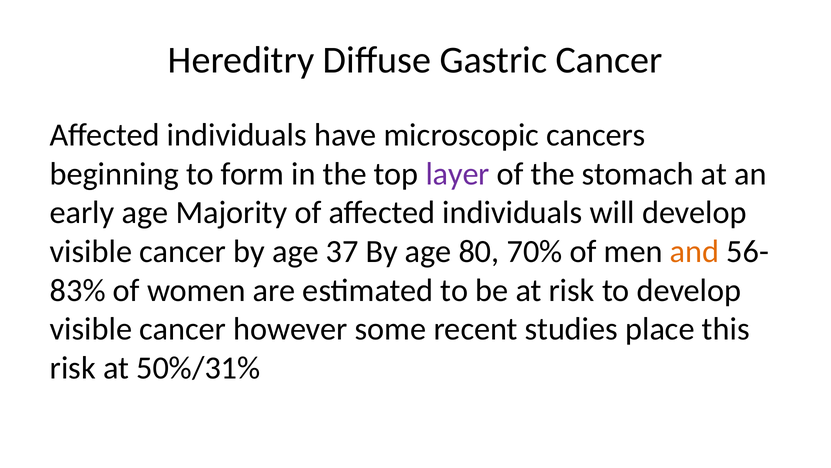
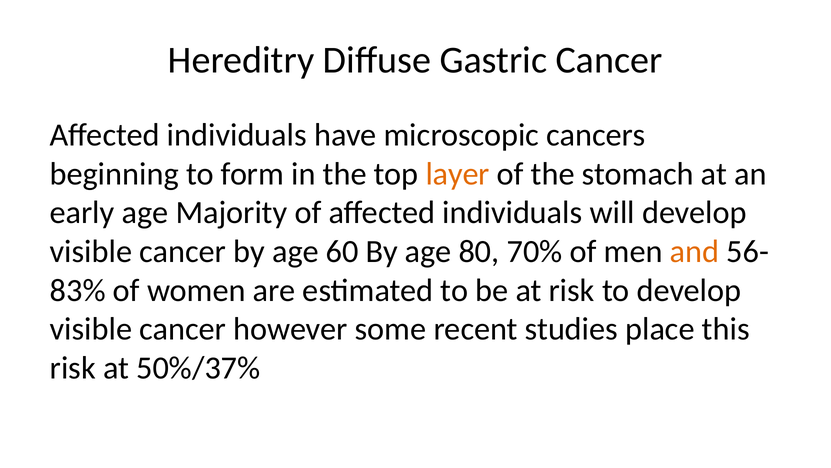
layer colour: purple -> orange (458, 174)
37: 37 -> 60 (342, 251)
50%/31%: 50%/31% -> 50%/37% (198, 368)
